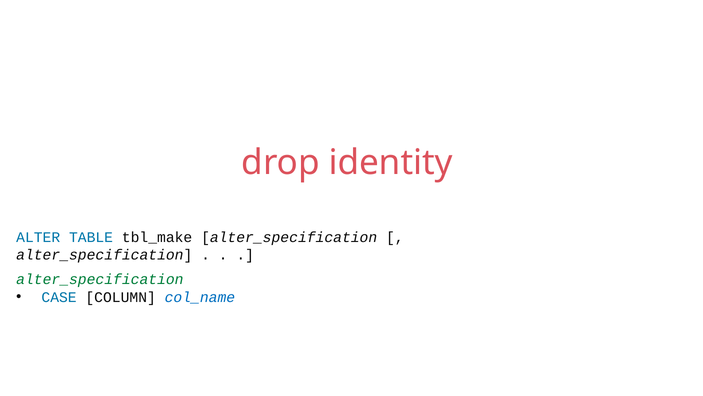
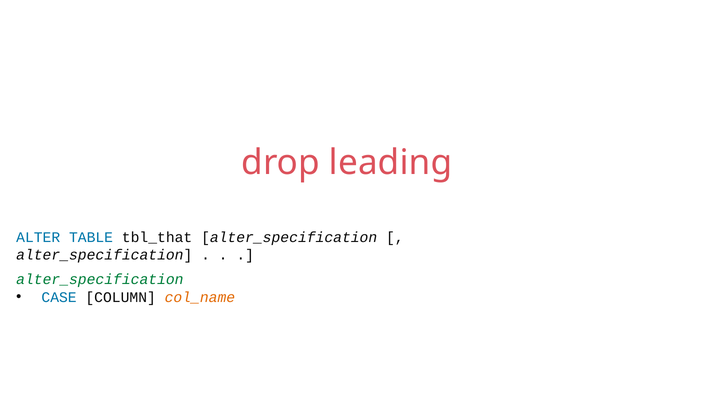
identity: identity -> leading (391, 162)
tbl_make: tbl_make -> tbl_that (157, 237)
col_name colour: blue -> orange (200, 297)
